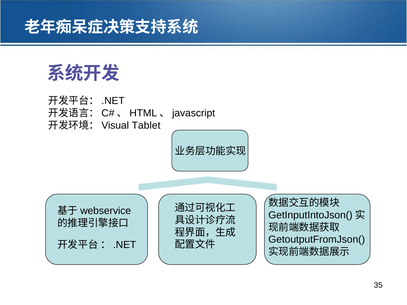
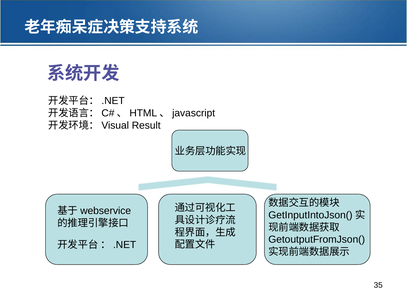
Tablet: Tablet -> Result (146, 125)
